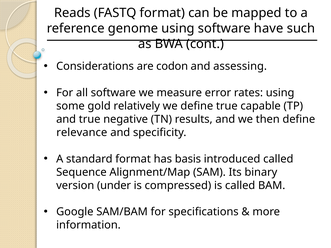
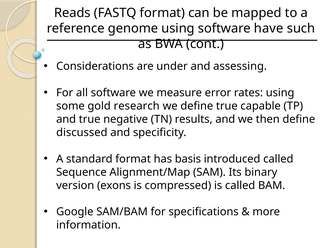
codon: codon -> under (172, 66)
relatively: relatively -> research (137, 106)
relevance: relevance -> discussed (82, 133)
under: under -> exons (114, 186)
